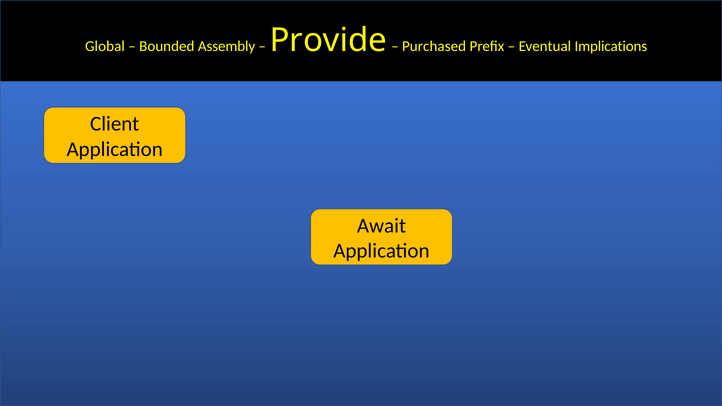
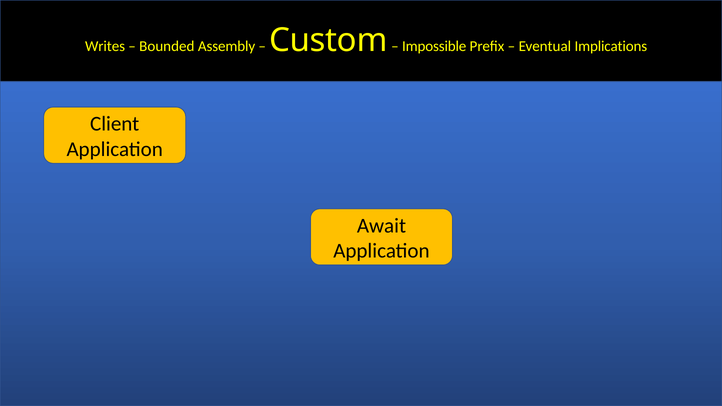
Global: Global -> Writes (105, 46)
Provide: Provide -> Custom (328, 40)
Purchased: Purchased -> Impossible (434, 46)
